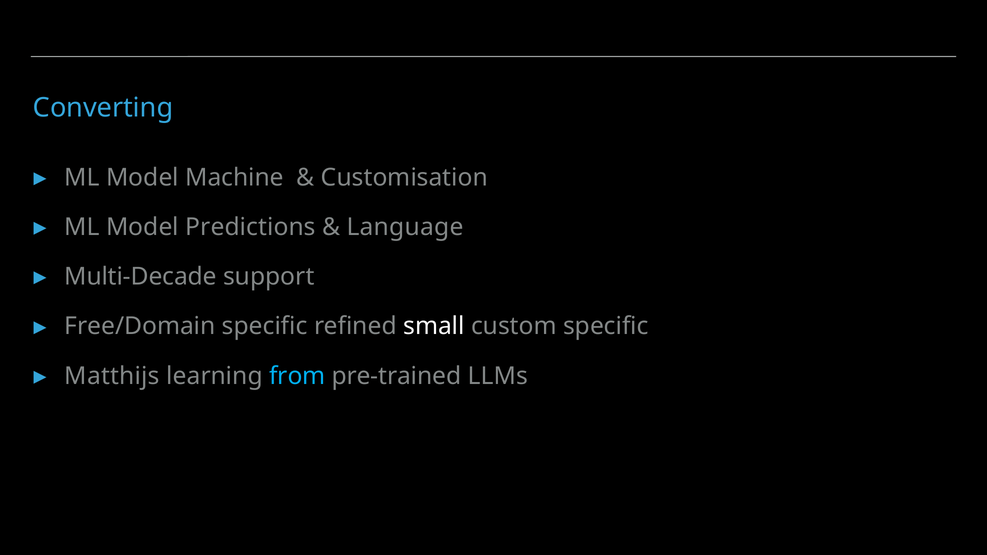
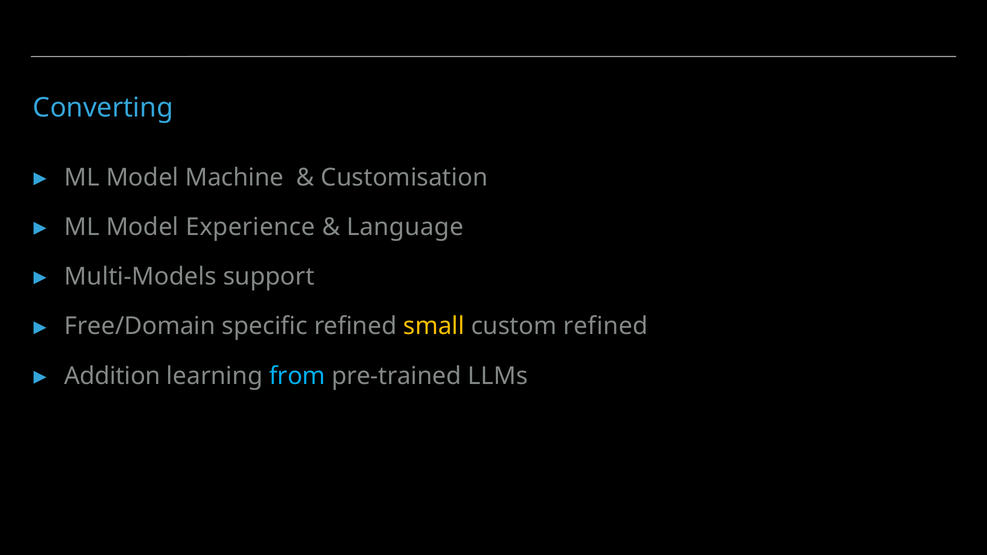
Predictions: Predictions -> Experience (250, 227)
Multi-Decade: Multi-Decade -> Multi-Models (141, 277)
small colour: white -> yellow (434, 326)
custom specific: specific -> refined (606, 326)
Matthijs: Matthijs -> Addition (112, 376)
